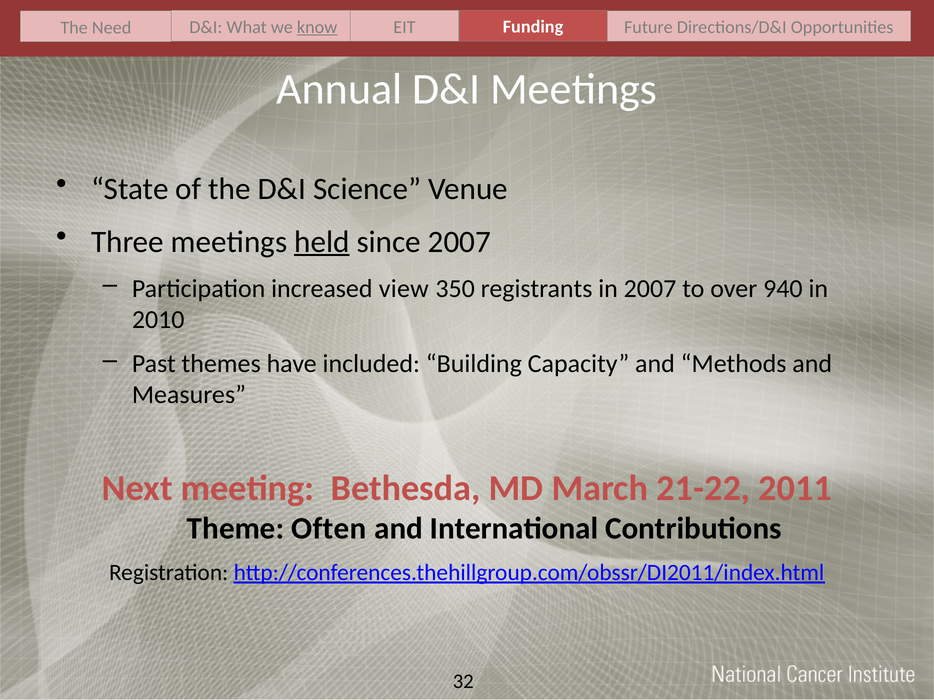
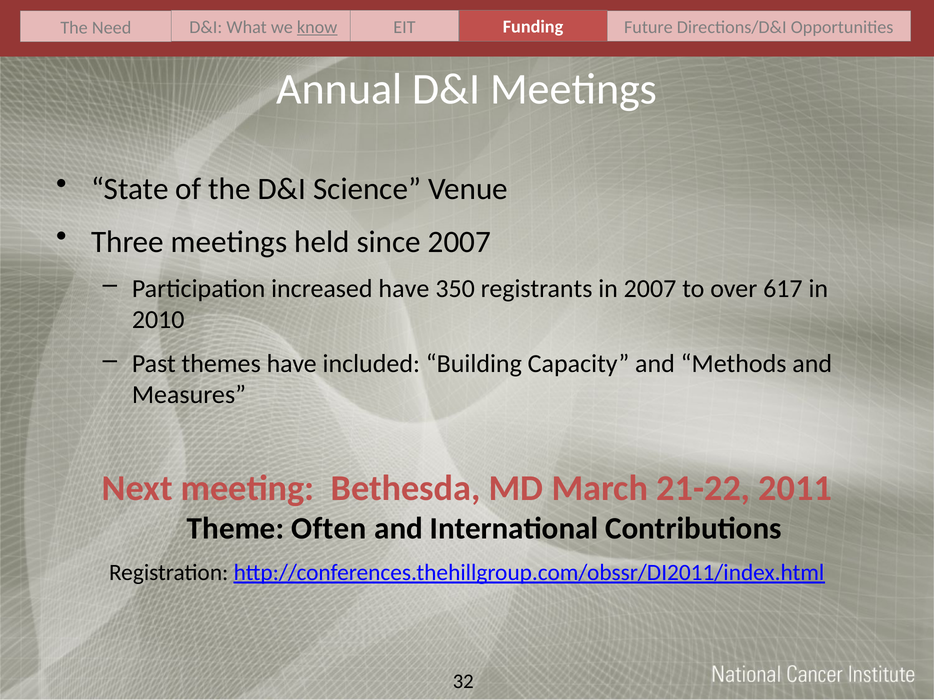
held underline: present -> none (322, 242)
increased view: view -> have (404, 289)
940: 940 -> 617 (783, 289)
